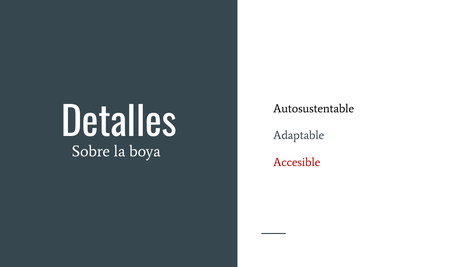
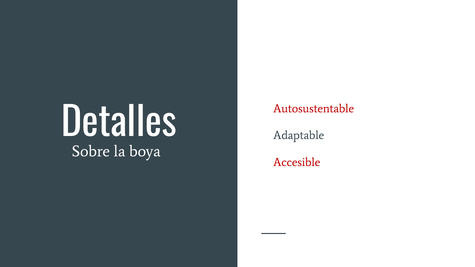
Autosustentable colour: black -> red (314, 109)
